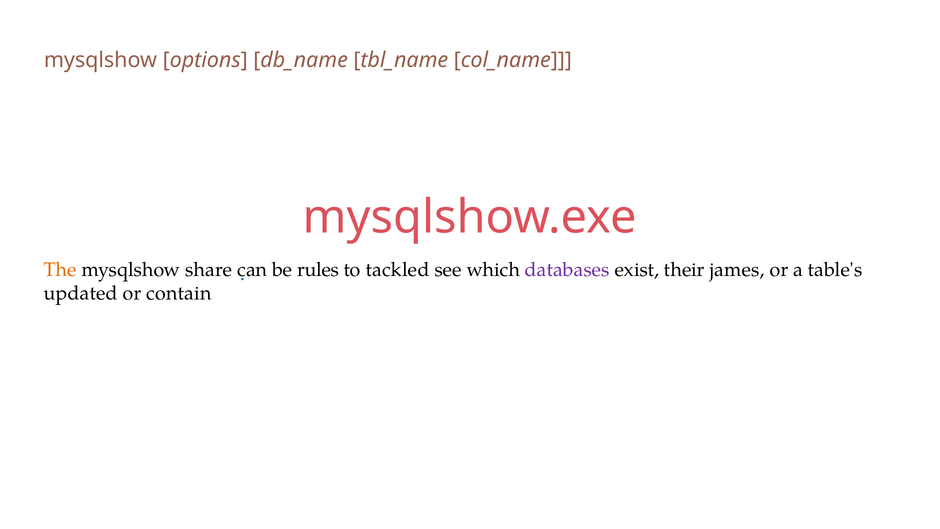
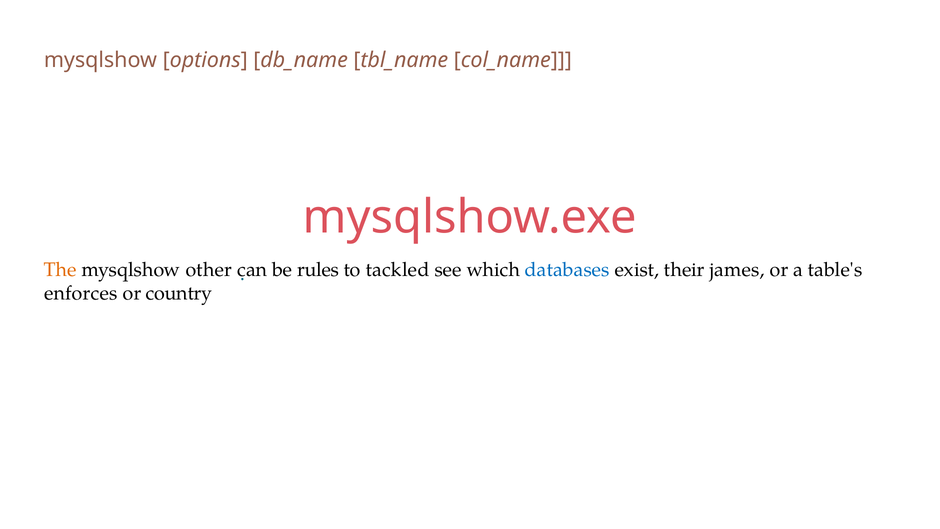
share: share -> other (209, 270)
databases colour: purple -> blue (567, 270)
updated: updated -> enforces (81, 293)
contain: contain -> country (179, 293)
